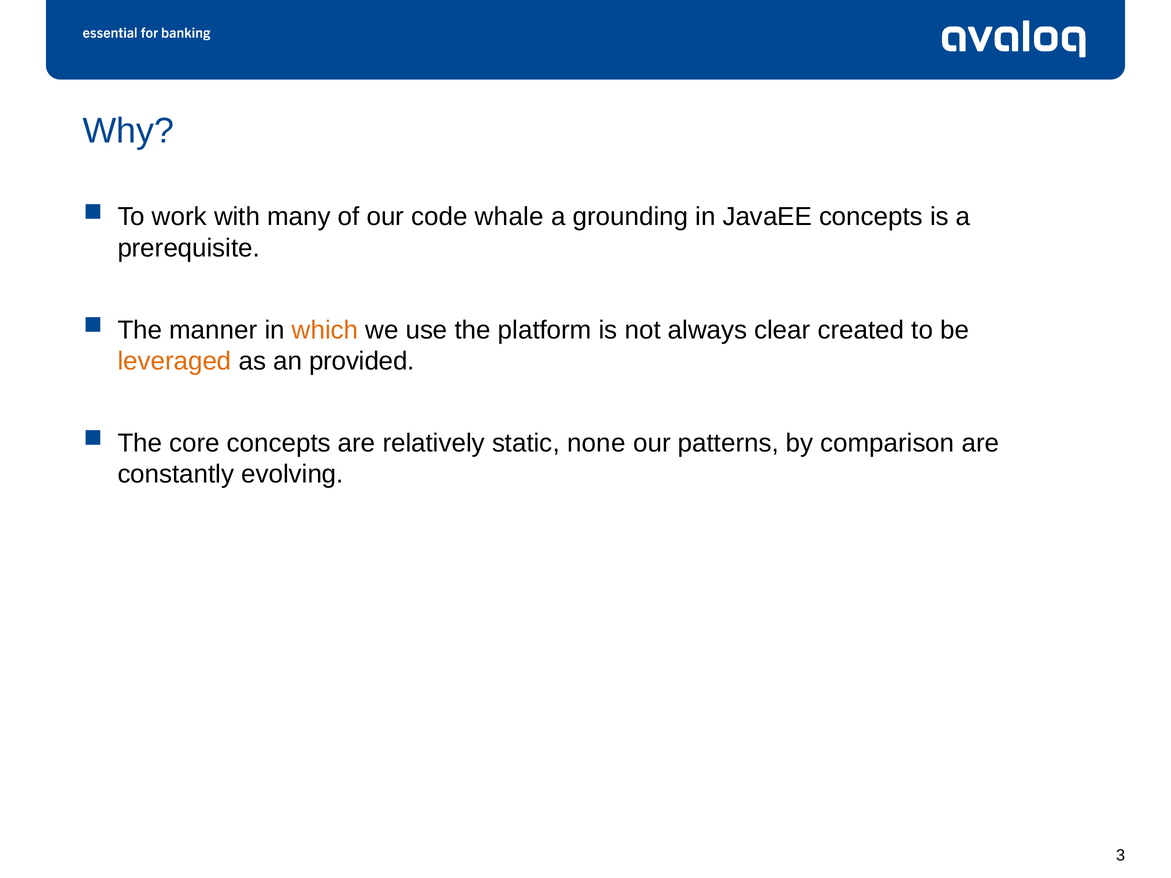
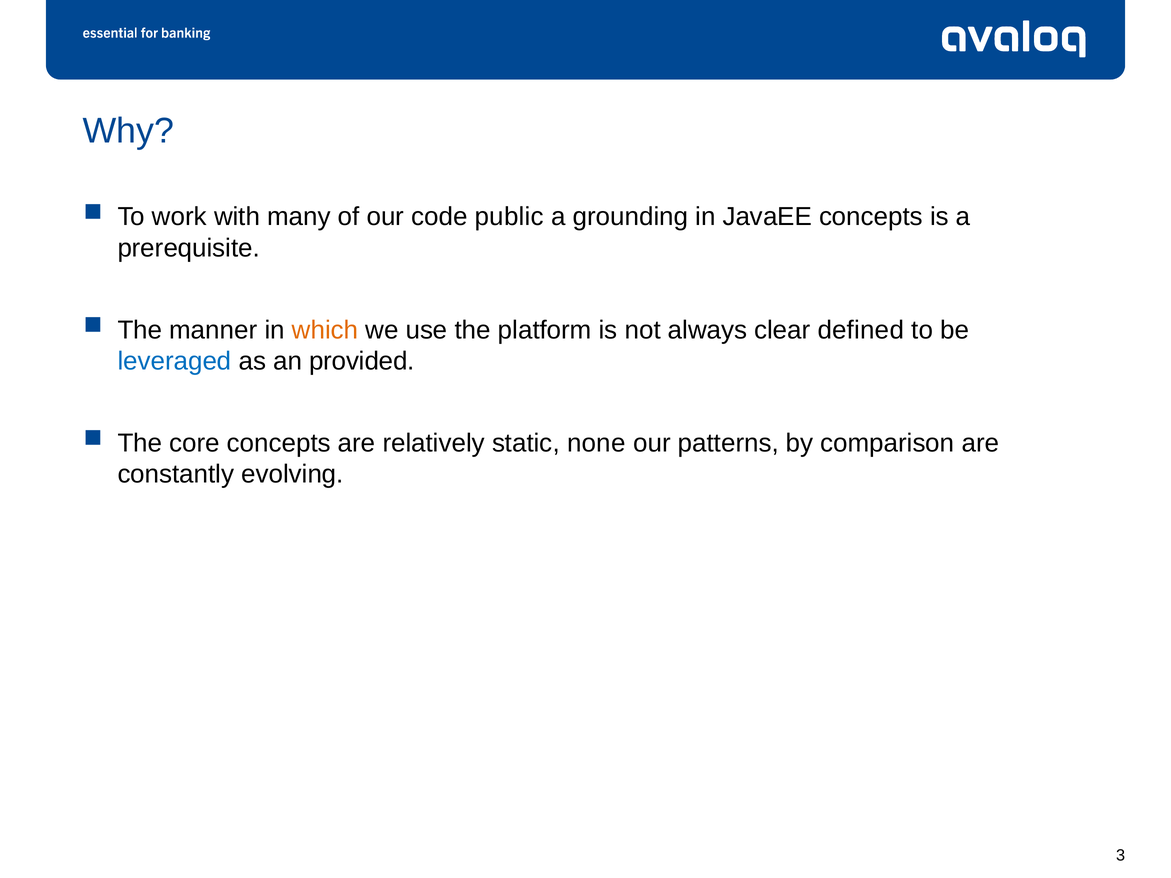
whale: whale -> public (509, 217)
created: created -> defined (861, 330)
leveraged colour: orange -> blue (174, 361)
